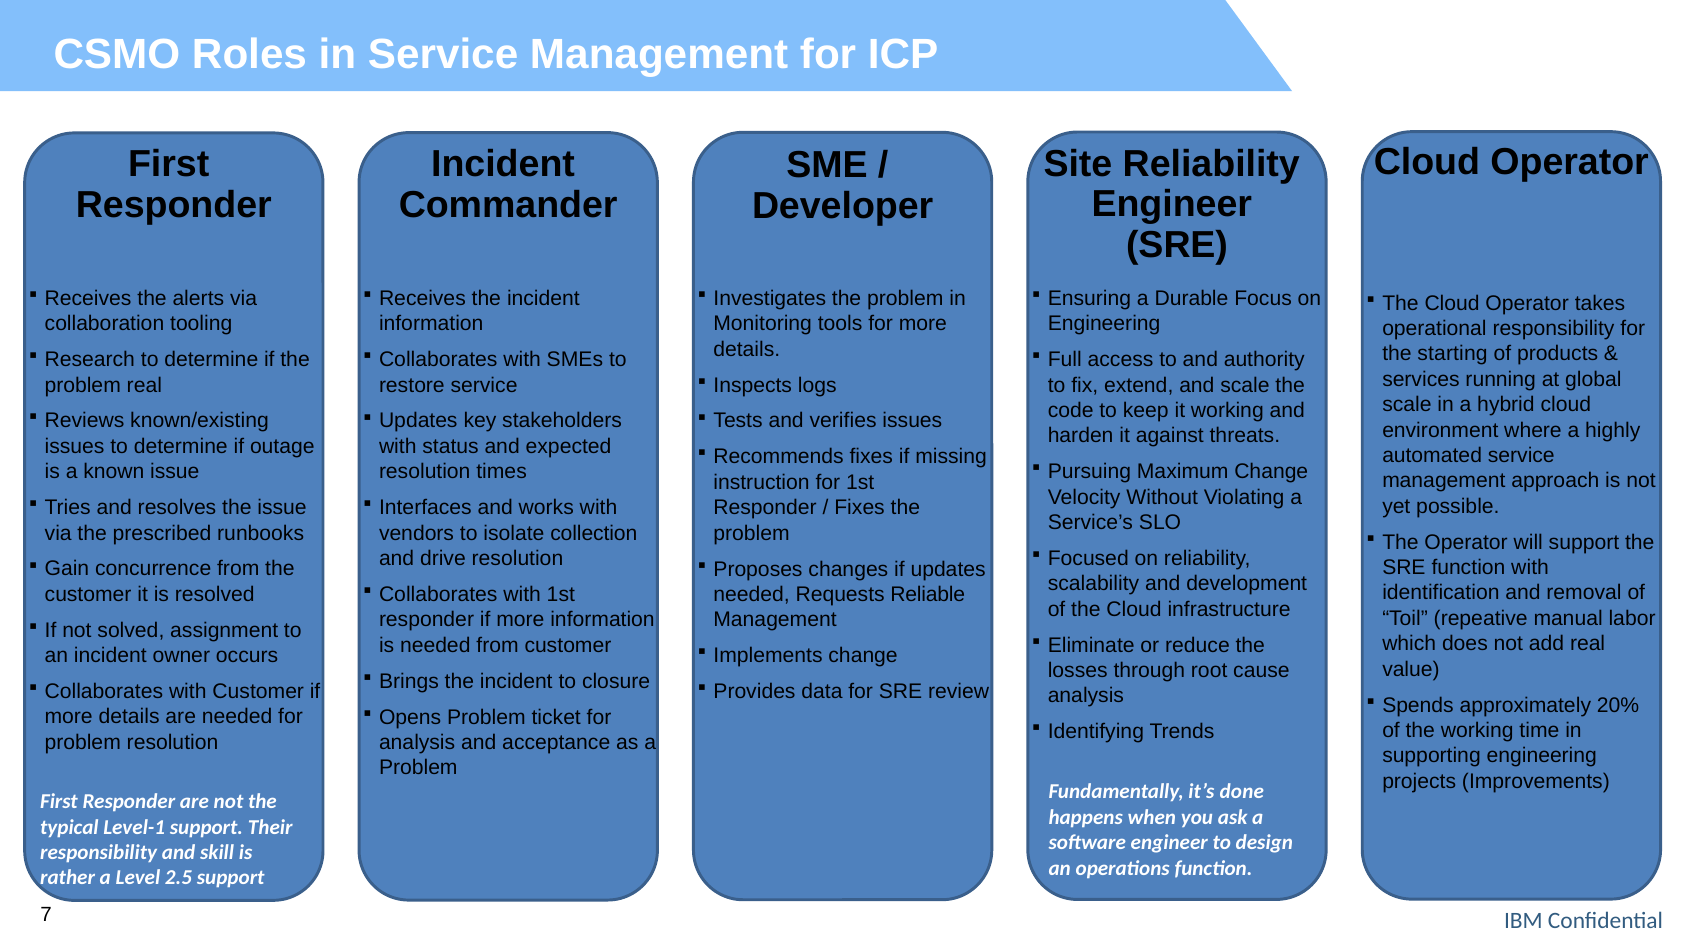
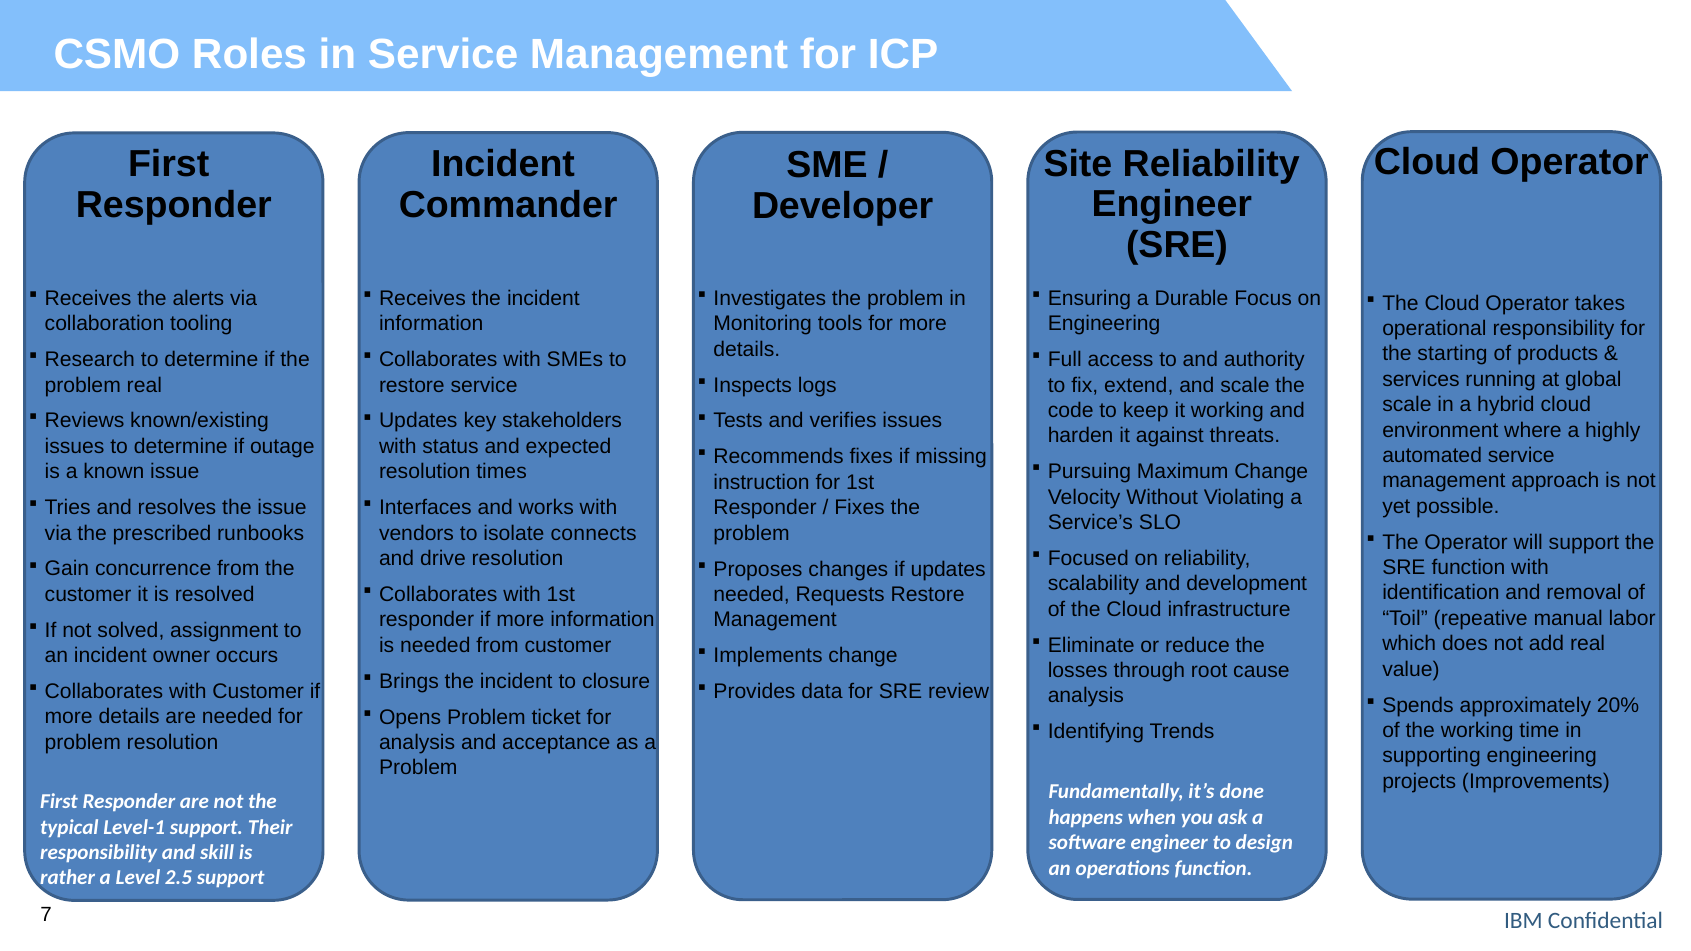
collection: collection -> connects (594, 533)
Requests Reliable: Reliable -> Restore (928, 595)
